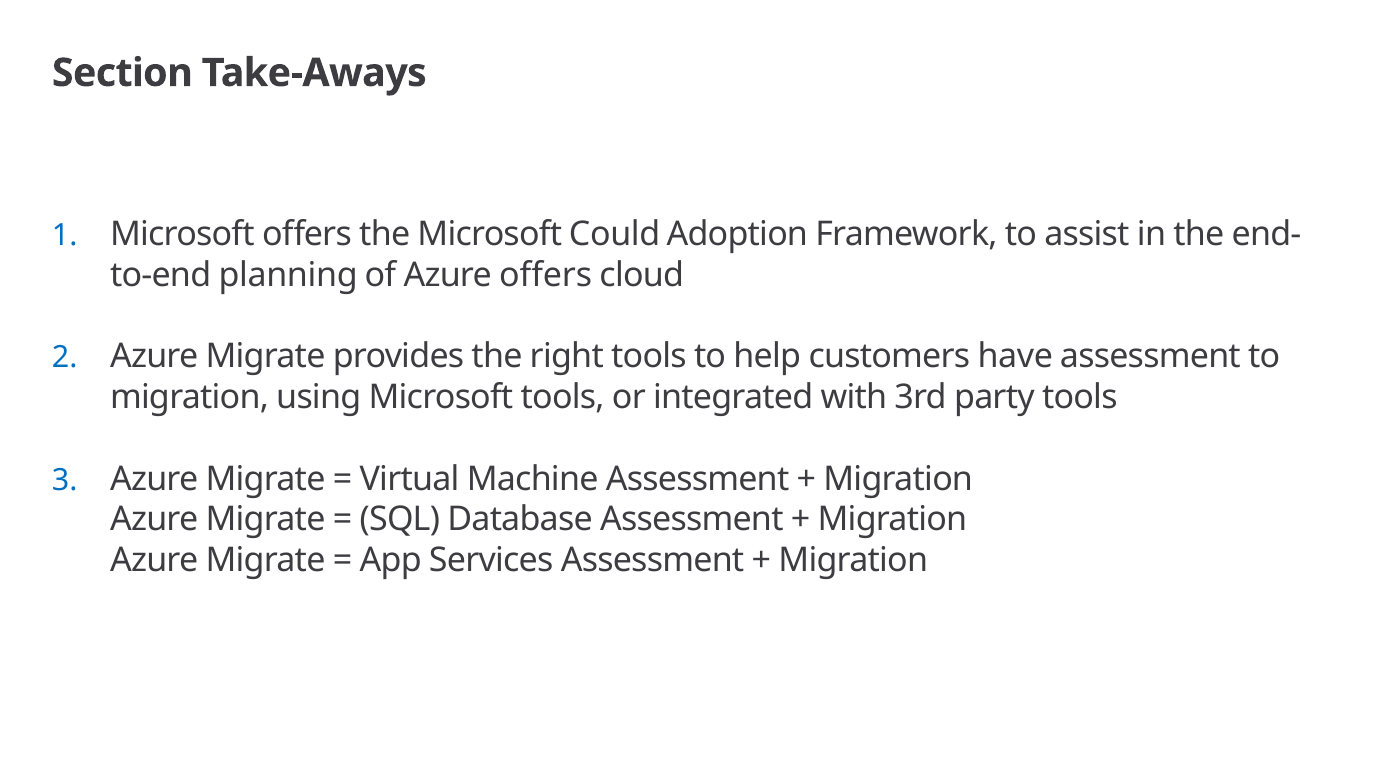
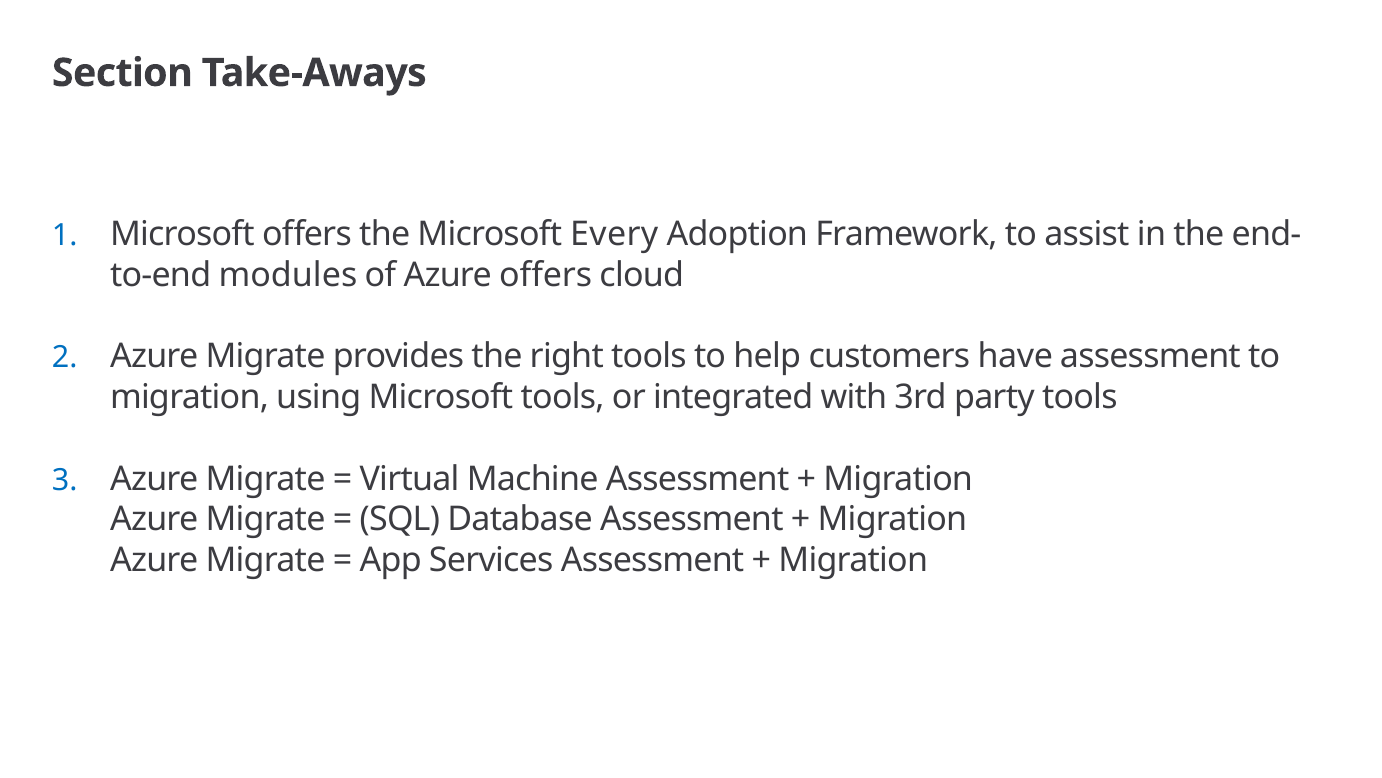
Could: Could -> Every (614, 234)
planning: planning -> modules (288, 275)
